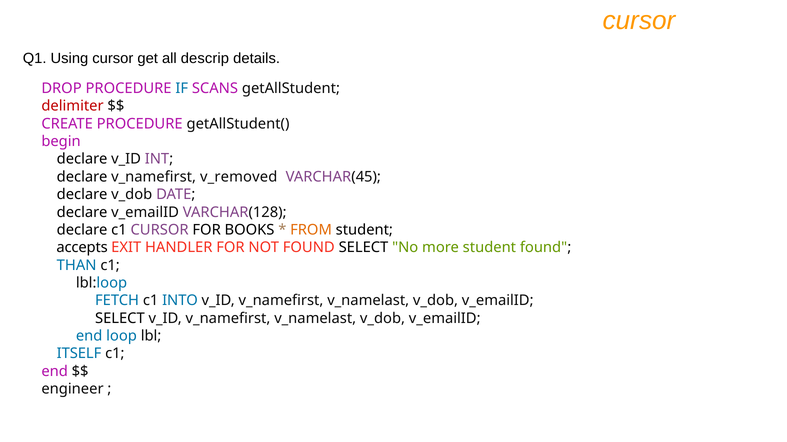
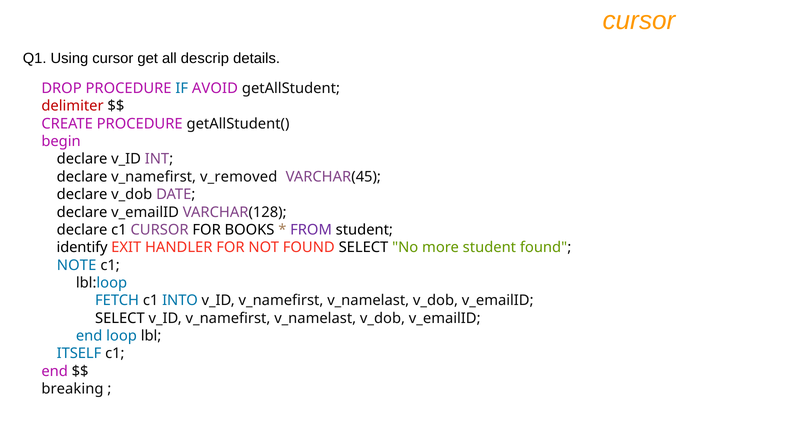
SCANS: SCANS -> AVOID (215, 89)
FROM colour: orange -> purple (311, 230)
accepts: accepts -> identify (82, 248)
THAN: THAN -> NOTE (77, 266)
engineer: engineer -> breaking (72, 390)
